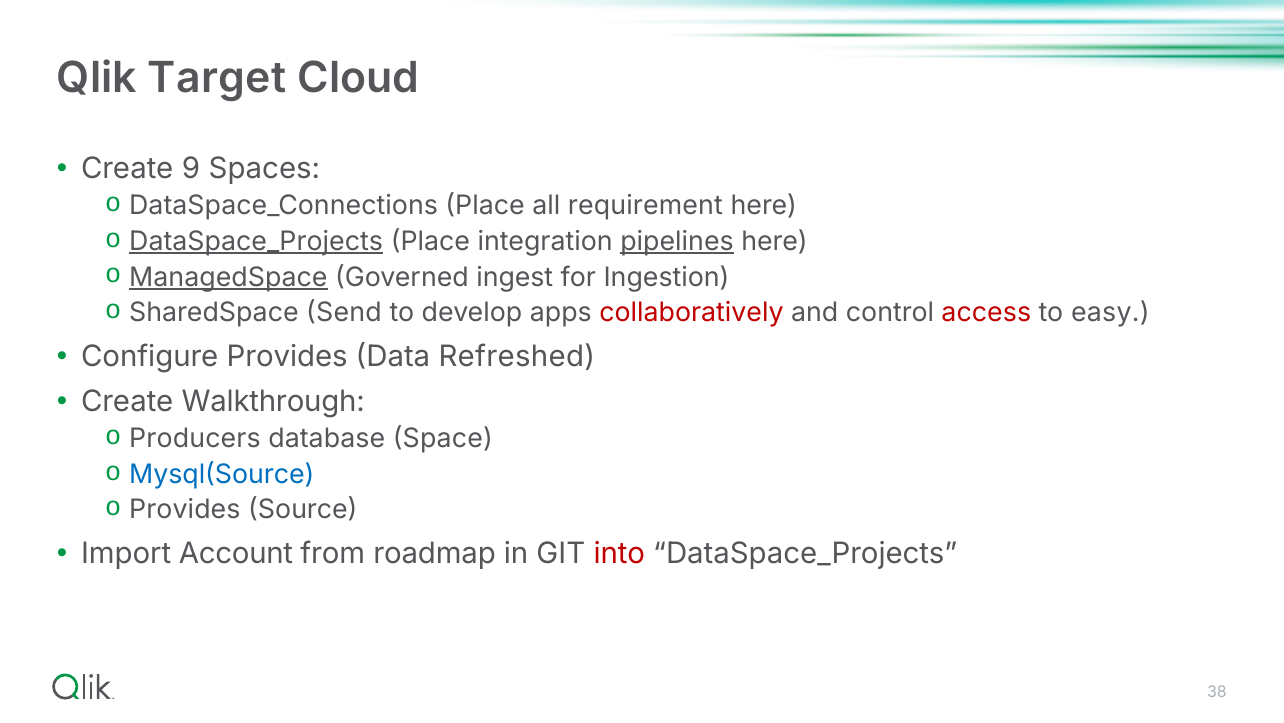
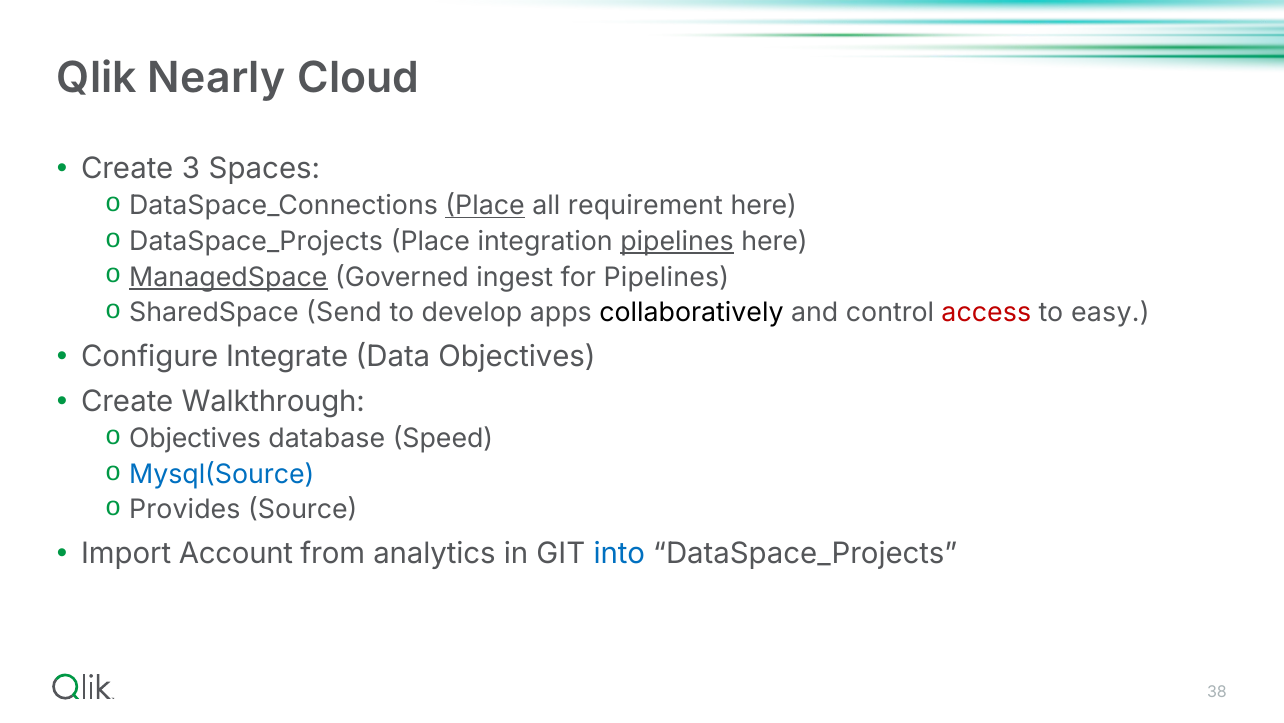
Target: Target -> Nearly (217, 78)
9: 9 -> 3 (191, 169)
Place underline: none -> present (485, 206)
DataSpace_Projects underline: present -> none (256, 241)
for Ingestion: Ingestion -> Pipelines (666, 277)
collaboratively colour: red -> black (692, 313)
Configure Provides: Provides -> Integrate (287, 356)
Data Refreshed: Refreshed -> Objectives (517, 356)
Producers: Producers -> Objectives (195, 438)
Space: Space -> Speed (443, 438)
roadmap: roadmap -> analytics (434, 553)
into colour: red -> blue (619, 553)
